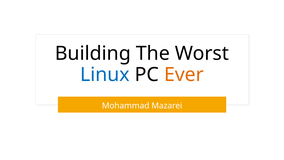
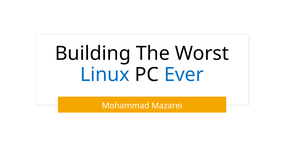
Ever colour: orange -> blue (184, 75)
